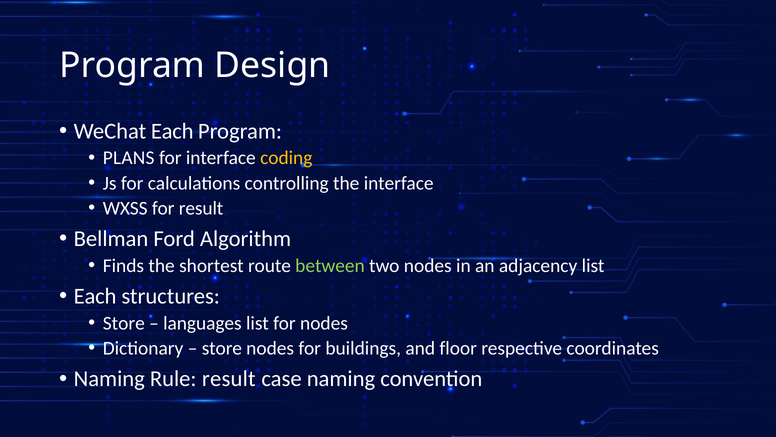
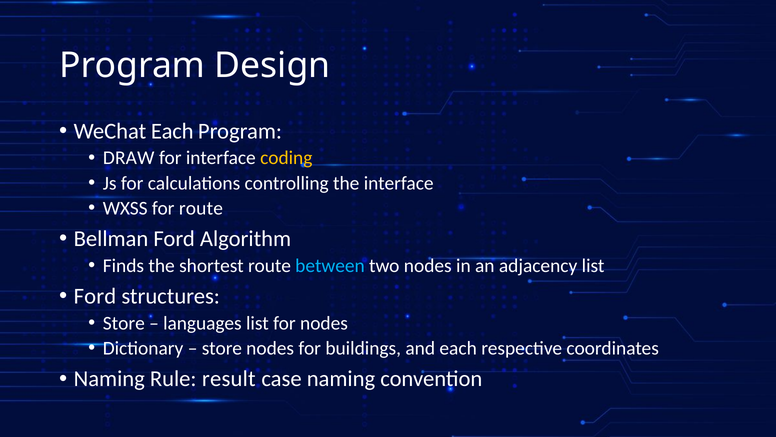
PLANS: PLANS -> DRAW (129, 158)
for result: result -> route (201, 208)
between colour: light green -> light blue (330, 265)
Each: Each -> Ford (95, 296)
and floor: floor -> each (458, 348)
